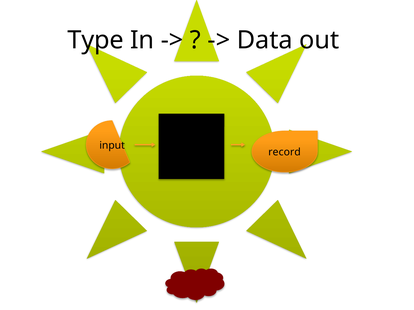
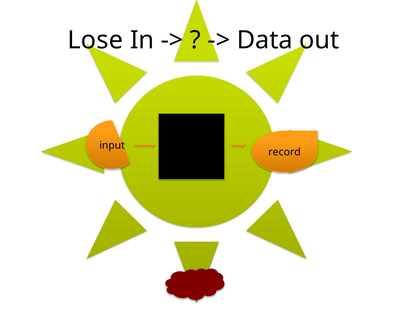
Type: Type -> Lose (95, 40)
